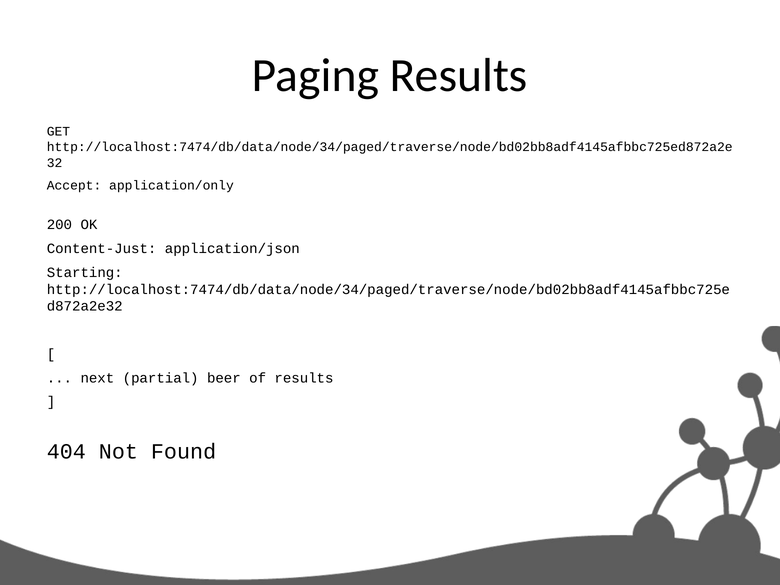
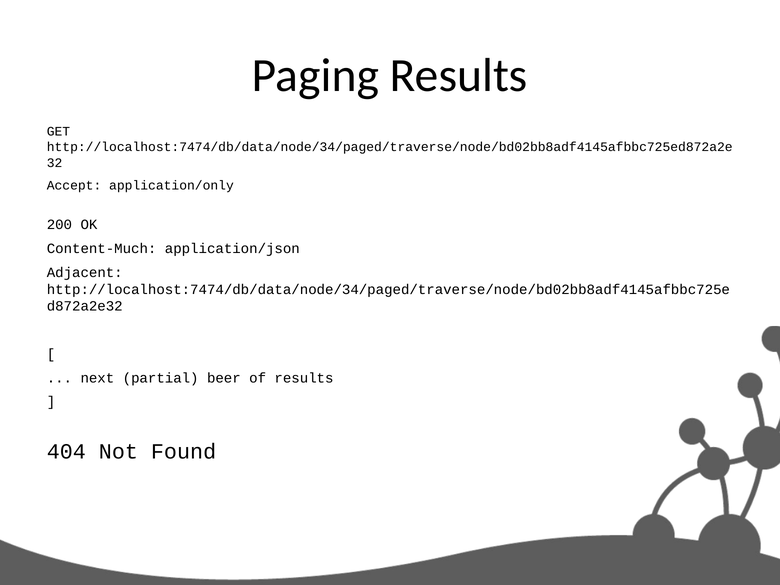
Content-Just: Content-Just -> Content-Much (102, 249)
Starting: Starting -> Adjacent (85, 272)
